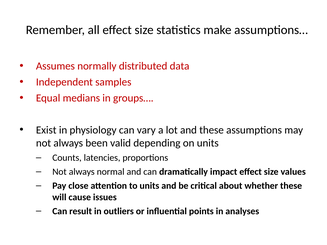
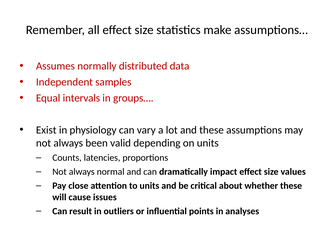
medians: medians -> intervals (81, 98)
